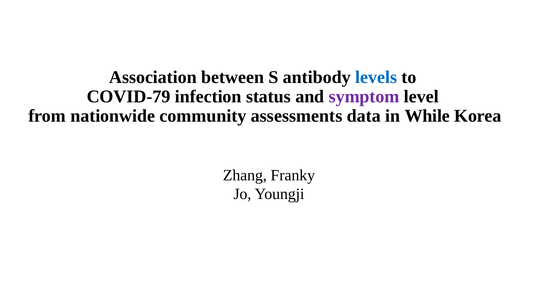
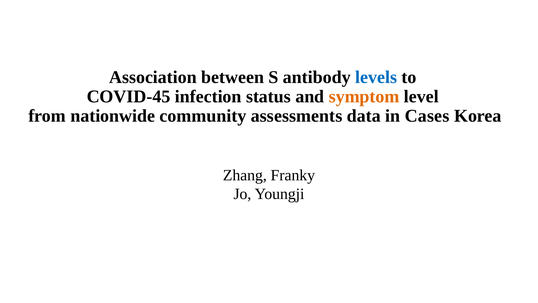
COVID-79: COVID-79 -> COVID-45 (129, 96)
symptom colour: purple -> orange (364, 96)
While: While -> Cases (427, 116)
